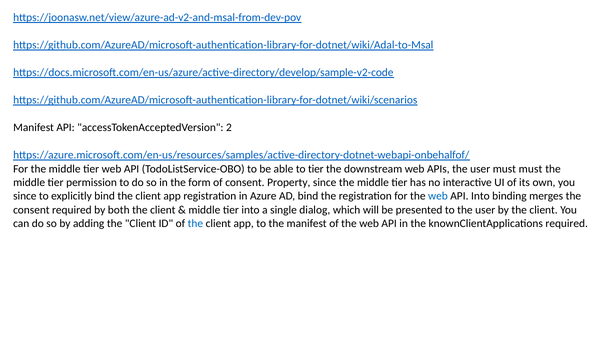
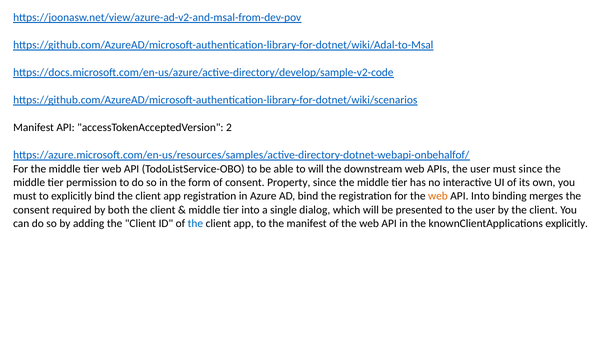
to tier: tier -> will (316, 169)
must must: must -> since (531, 169)
since: since -> must (25, 196)
web colour: blue -> orange (438, 196)
knownClientApplications required: required -> explicitly (567, 224)
